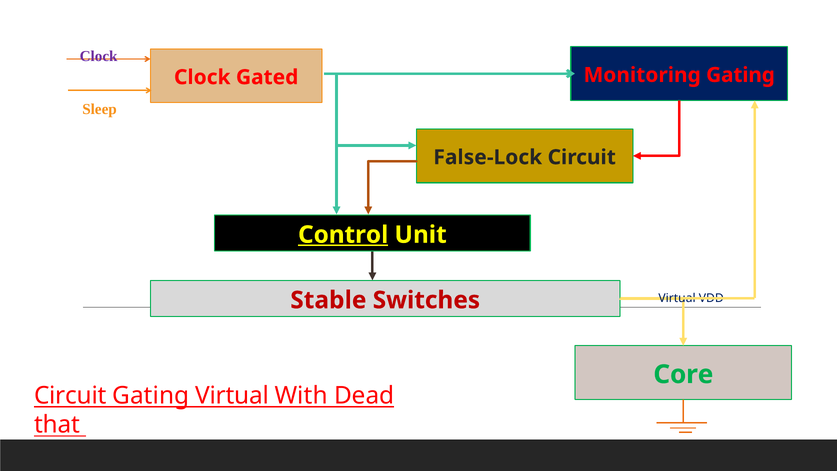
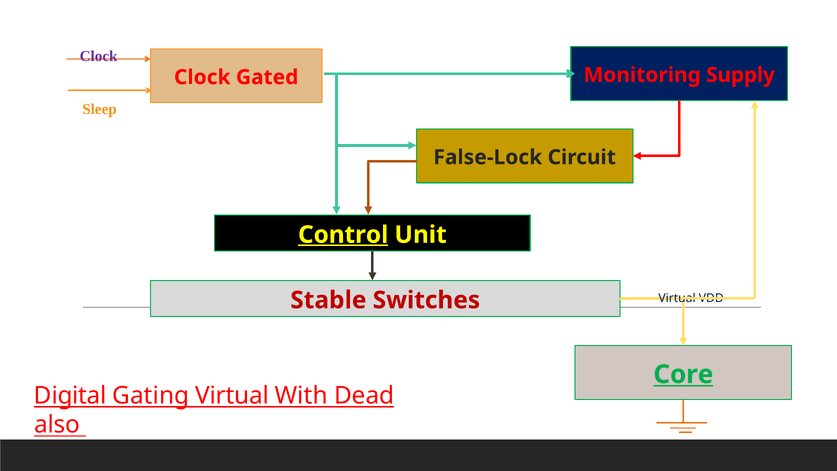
Monitoring Gating: Gating -> Supply (740, 75)
Core underline: none -> present (683, 374)
Circuit: Circuit -> Digital (70, 395)
that: that -> also (57, 425)
